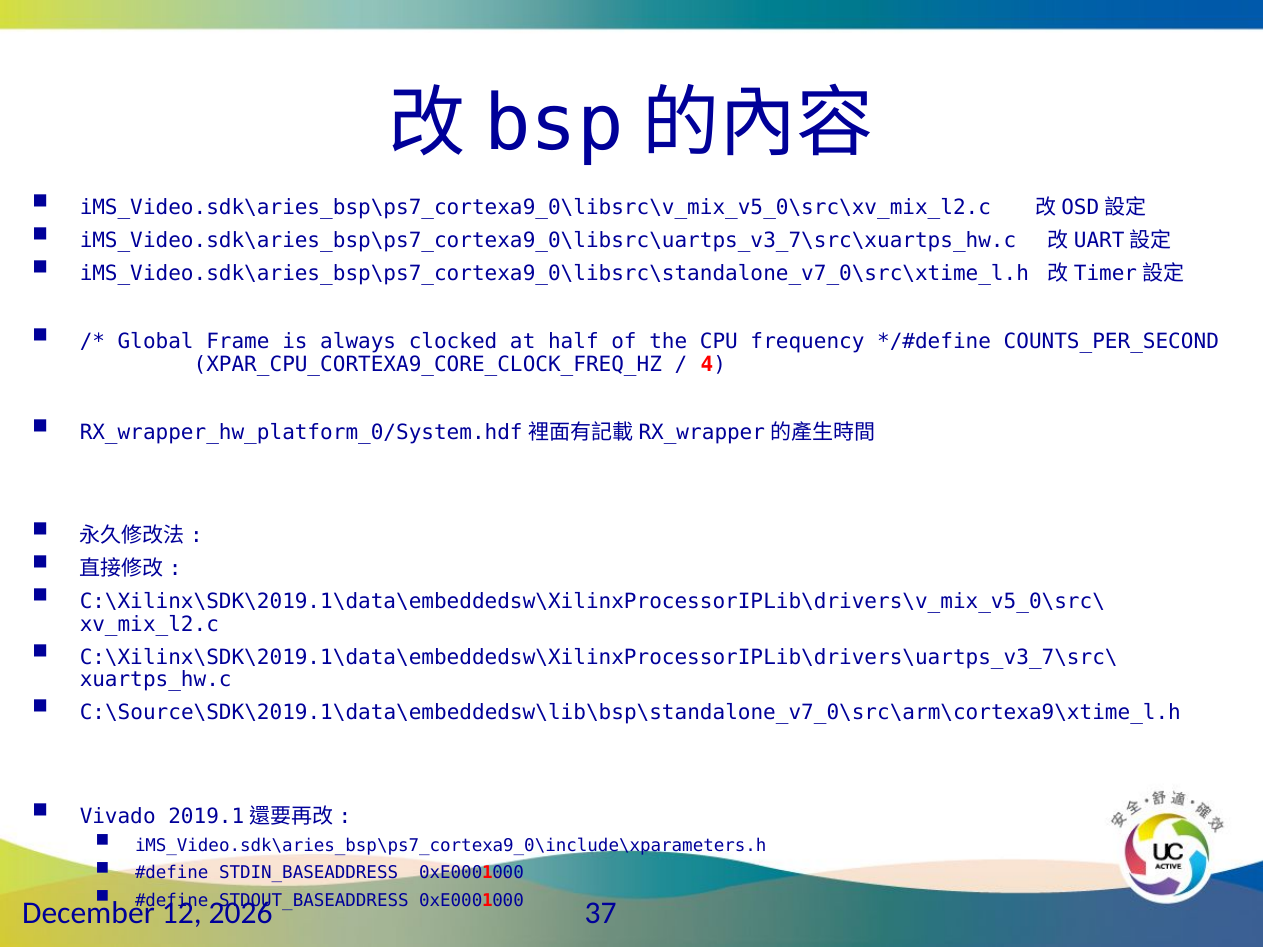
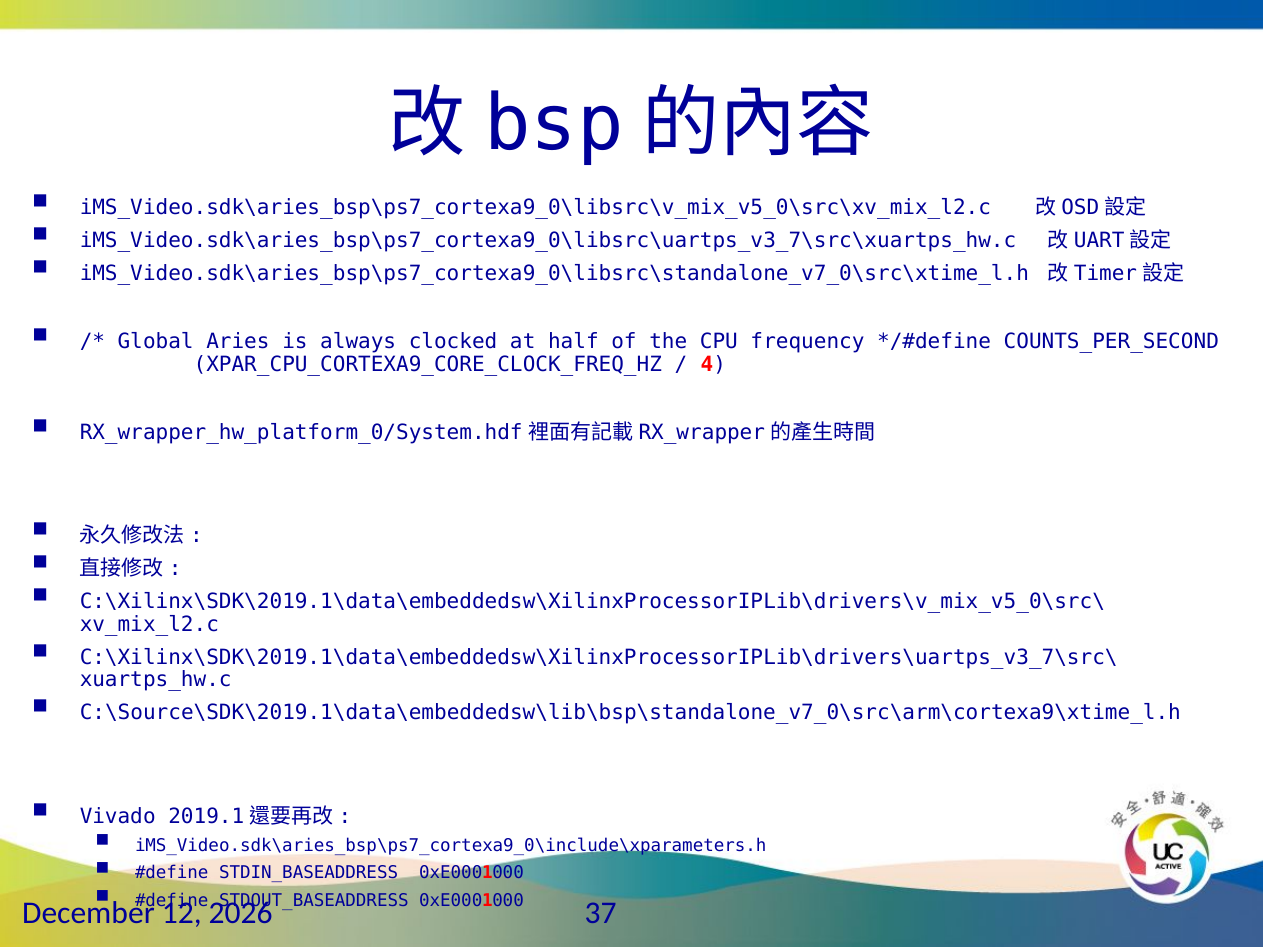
Frame: Frame -> Aries (238, 342)
